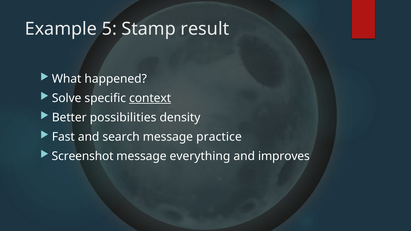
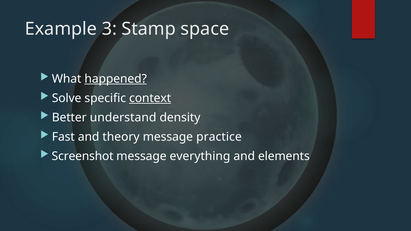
5: 5 -> 3 (109, 29)
result: result -> space (205, 29)
happened underline: none -> present (116, 79)
possibilities: possibilities -> understand (123, 118)
search: search -> theory (121, 137)
improves: improves -> elements (284, 156)
